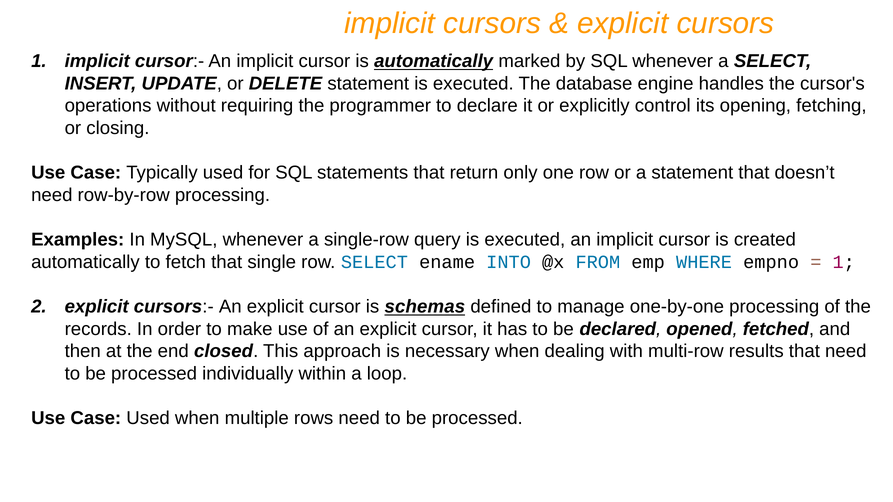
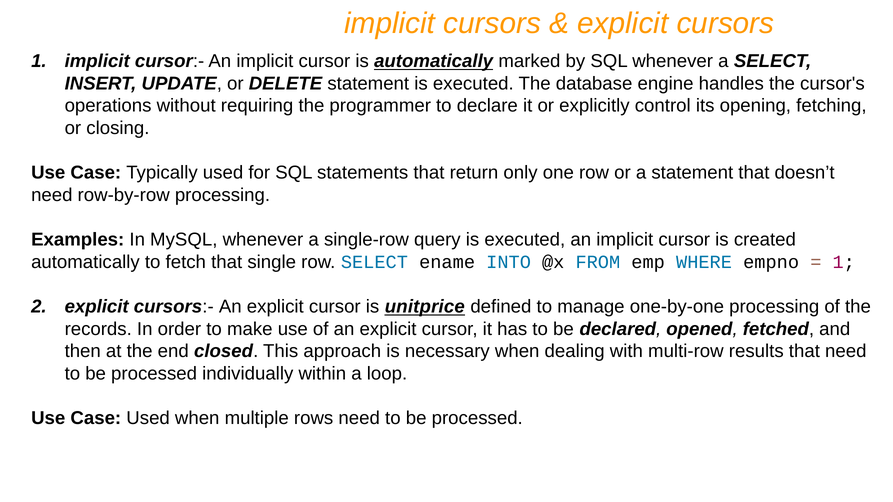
schemas: schemas -> unitprice (425, 307)
